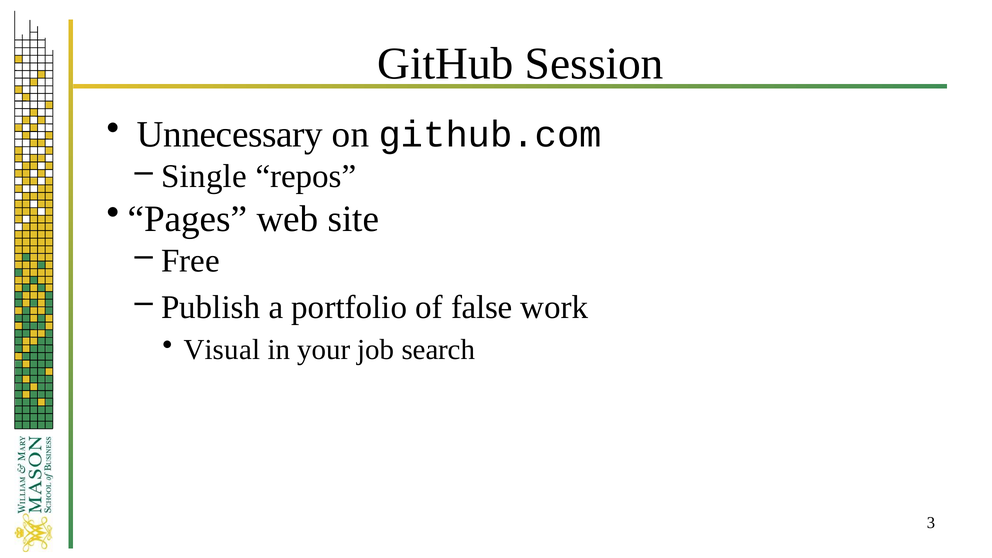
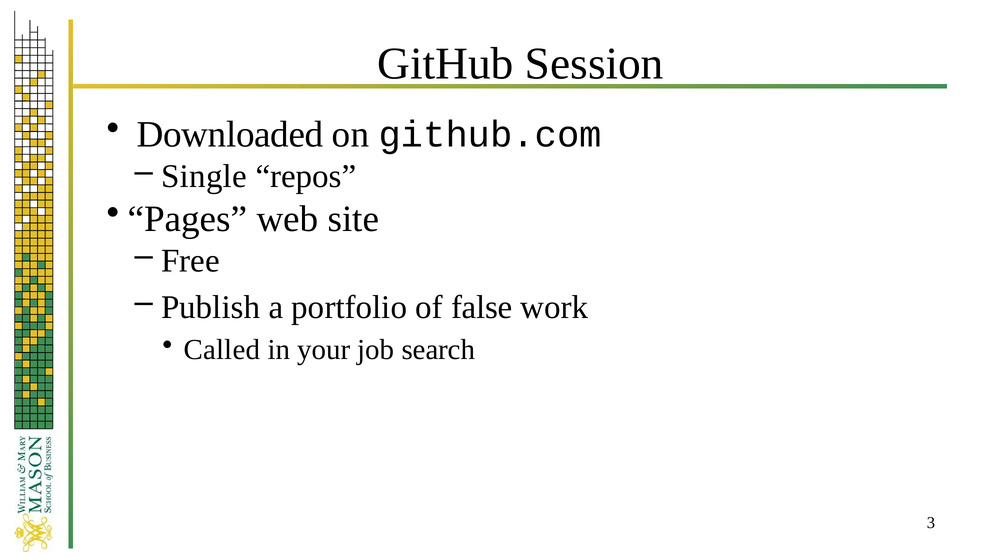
Unnecessary: Unnecessary -> Downloaded (230, 135)
Visual: Visual -> Called (222, 350)
